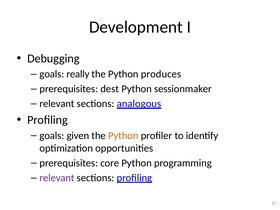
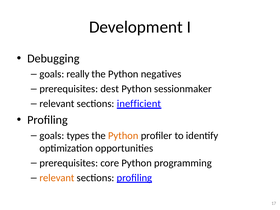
produces: produces -> negatives (161, 74)
analogous: analogous -> inefficient (139, 104)
given: given -> types (78, 136)
relevant colour: purple -> orange (57, 178)
